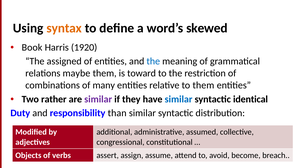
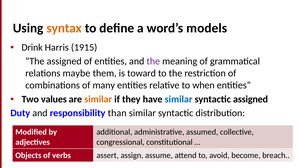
skewed: skewed -> models (207, 28)
Book: Book -> Drink (32, 47)
1920: 1920 -> 1915 (84, 47)
the colour: blue -> purple (153, 61)
to them: them -> when (203, 85)
rather: rather -> values (54, 99)
similar colour: purple -> orange (98, 99)
syntactic identical: identical -> assigned (251, 99)
